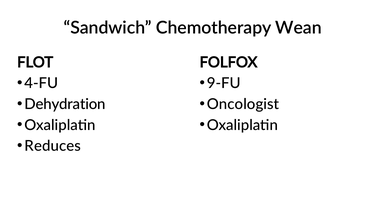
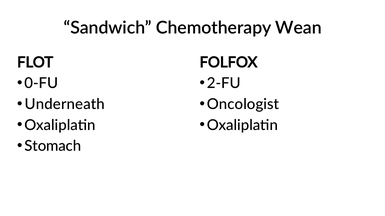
4-FU: 4-FU -> 0-FU (41, 83)
9-FU: 9-FU -> 2-FU (224, 83)
Dehydration: Dehydration -> Underneath (65, 104)
Reduces: Reduces -> Stomach (53, 146)
